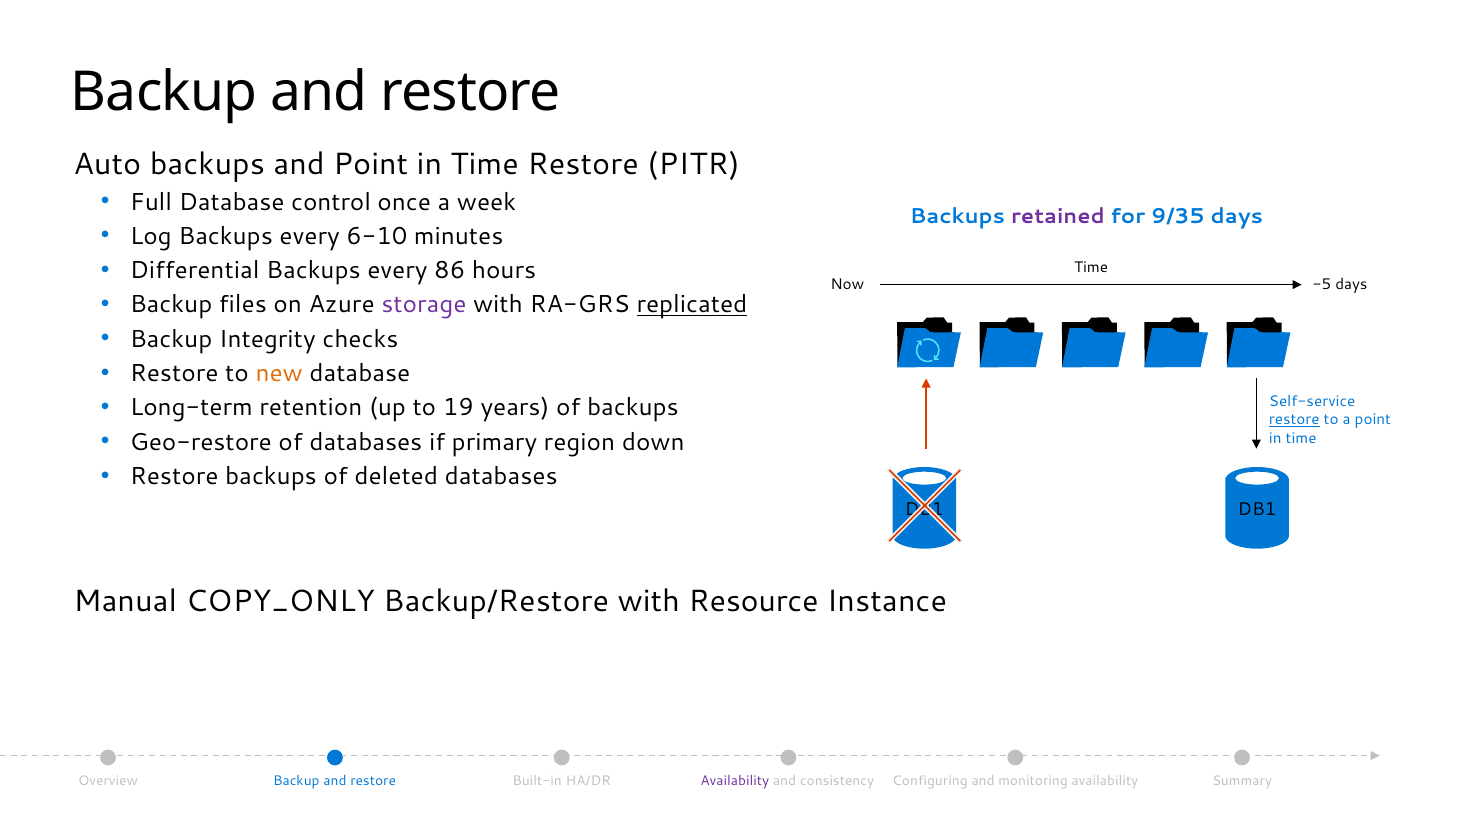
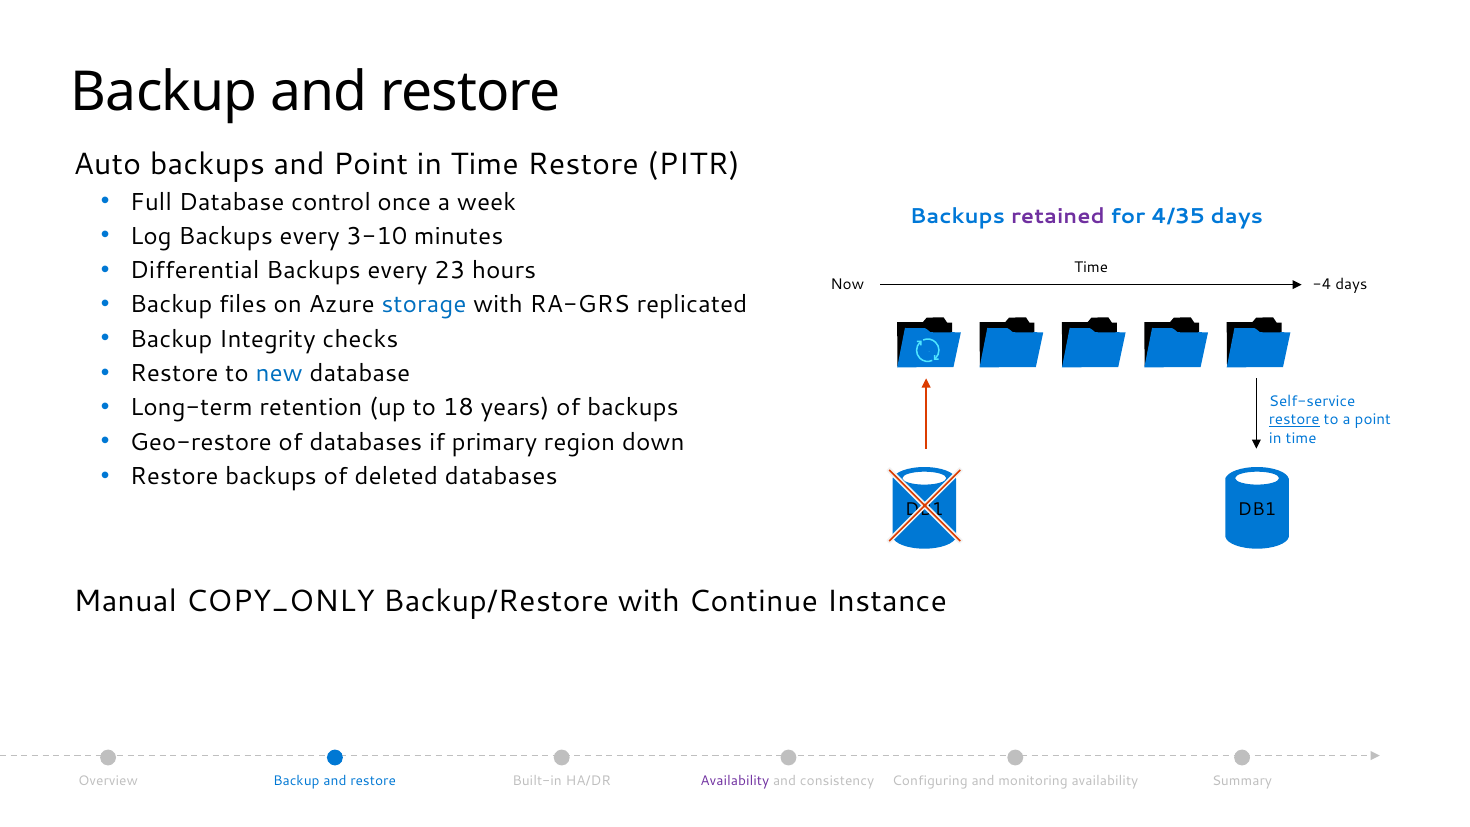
9/35: 9/35 -> 4/35 (1178, 217)
6-10: 6-10 -> 3-10 (377, 236)
86: 86 -> 23 (450, 271)
-5: -5 -> -4 (1322, 285)
storage colour: purple -> blue (424, 305)
replicated underline: present -> none (692, 305)
new colour: orange -> blue (279, 373)
19: 19 -> 18 (458, 408)
Resource: Resource -> Continue (753, 602)
